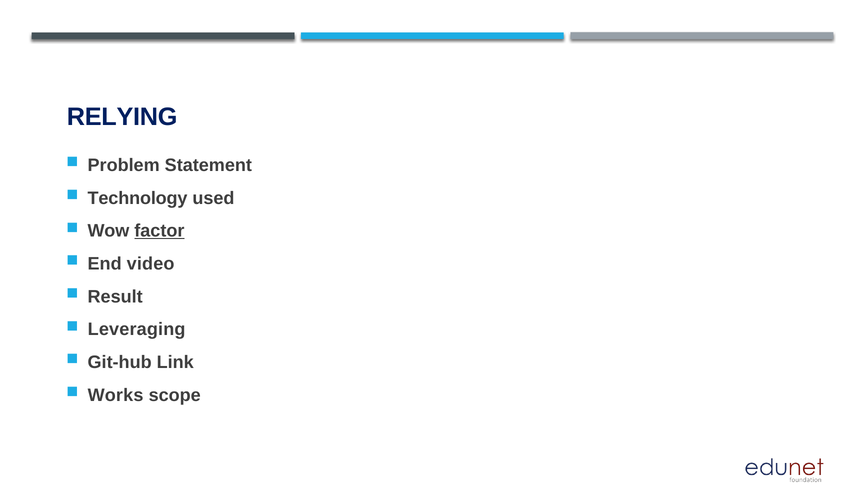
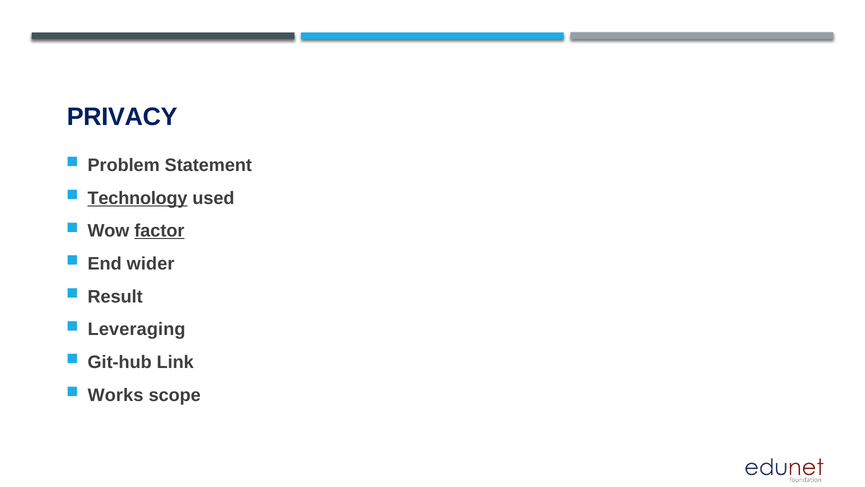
RELYING: RELYING -> PRIVACY (122, 117)
Technology underline: none -> present (138, 198)
video: video -> wider (151, 264)
